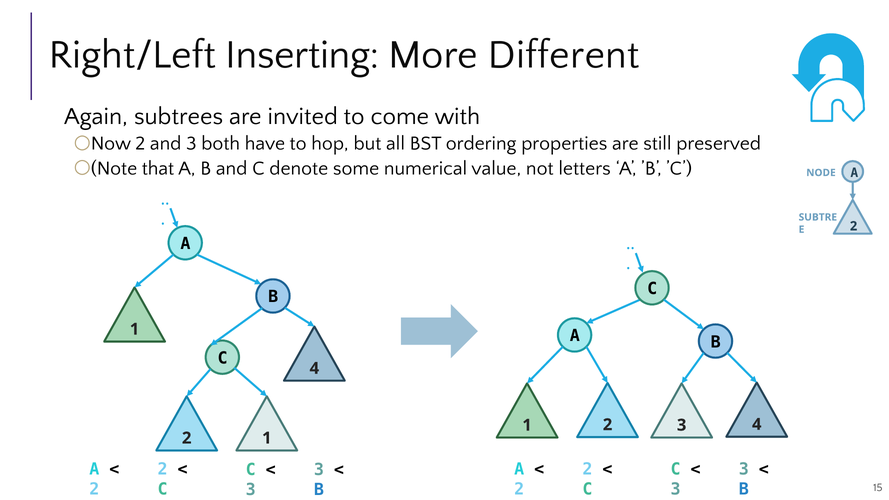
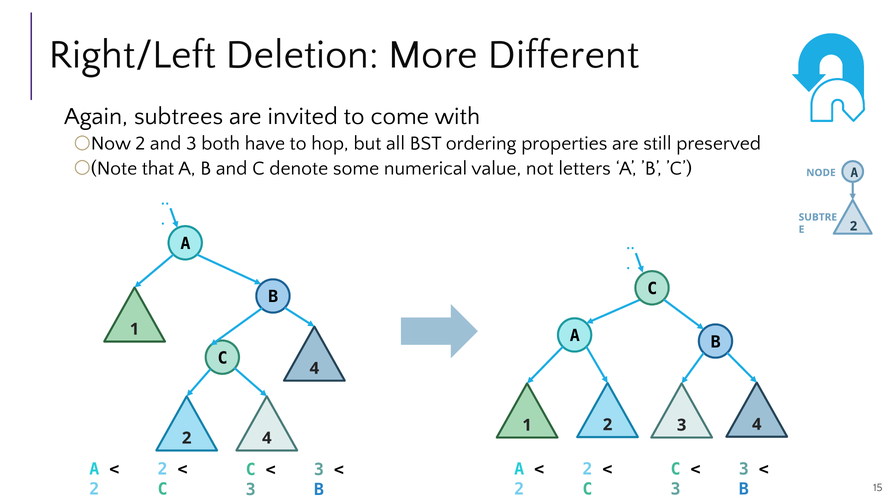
Inserting: Inserting -> Deletion (302, 54)
2 1: 1 -> 4 (267, 438)
